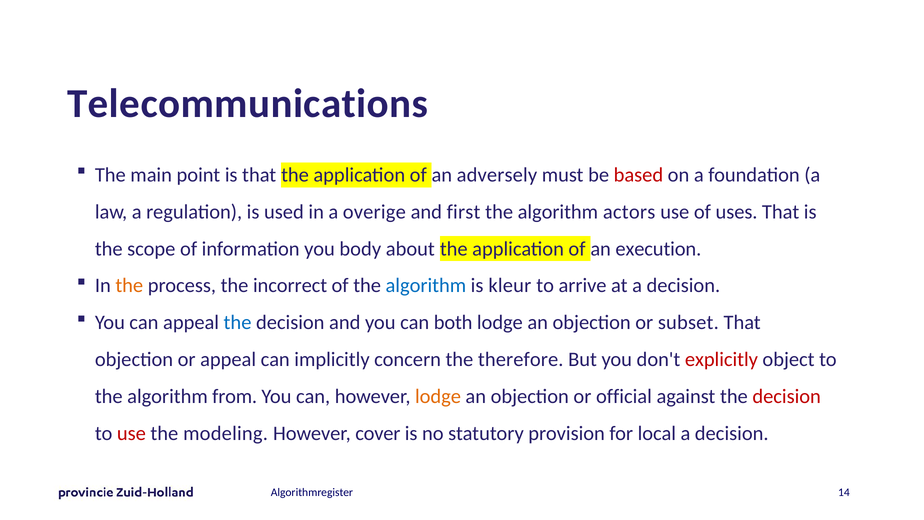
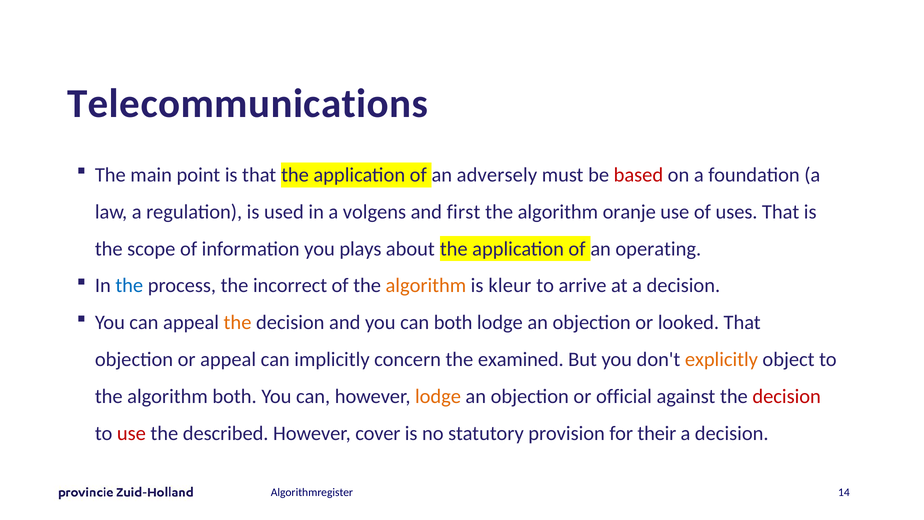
overige: overige -> volgens (374, 212)
actors: actors -> oranje (629, 212)
body: body -> plays (360, 249)
execution: execution -> operating (658, 249)
the colour: orange -> blue (129, 286)
algorithm colour: blue -> orange (426, 286)
the colour: blue -> orange (238, 322)
subset: subset -> looked (688, 322)
therefore: therefore -> examined (521, 359)
explicitly colour: red -> orange (721, 359)
algorithm from: from -> both (235, 396)
modeling: modeling -> described (226, 433)
local: local -> their (657, 433)
